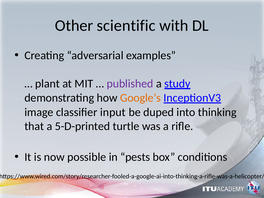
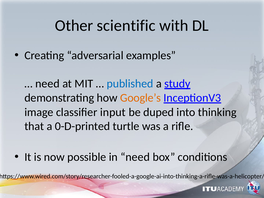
plant: plant -> need (47, 84)
published colour: purple -> blue (130, 84)
5-D-printed: 5-D-printed -> 0-D-printed (82, 126)
in pests: pests -> need (135, 157)
